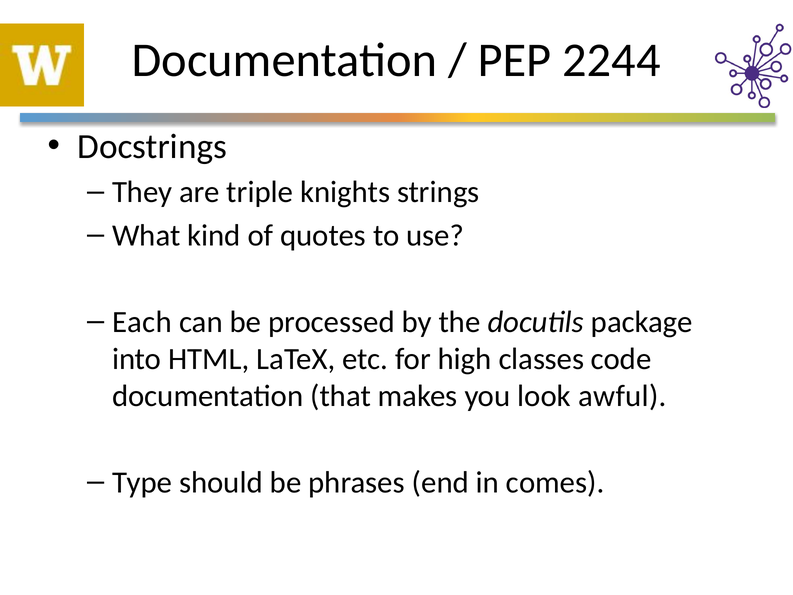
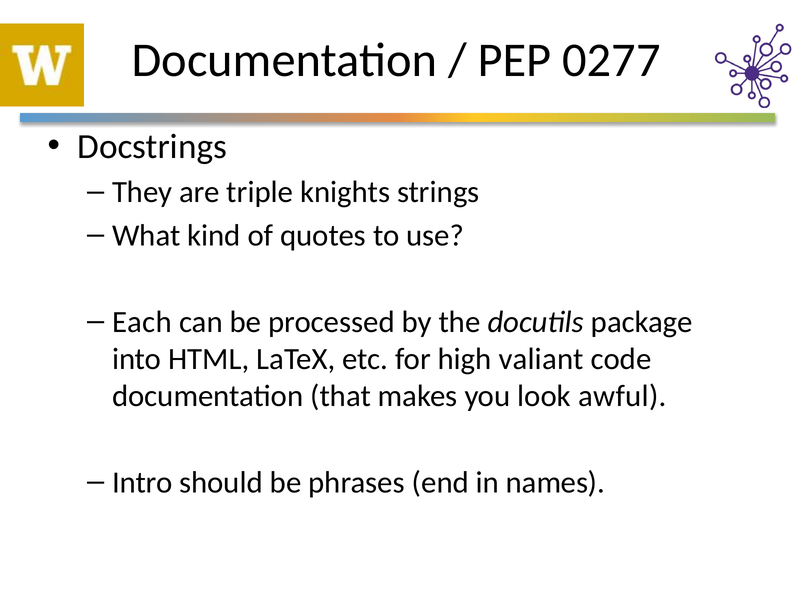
2244: 2244 -> 0277 (611, 60)
classes: classes -> valiant (541, 359)
Type: Type -> Intro (142, 482)
comes: comes -> names (555, 482)
